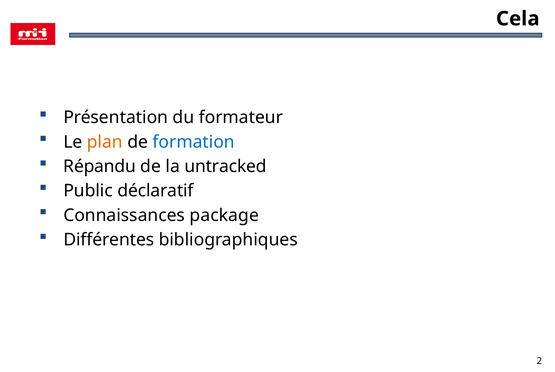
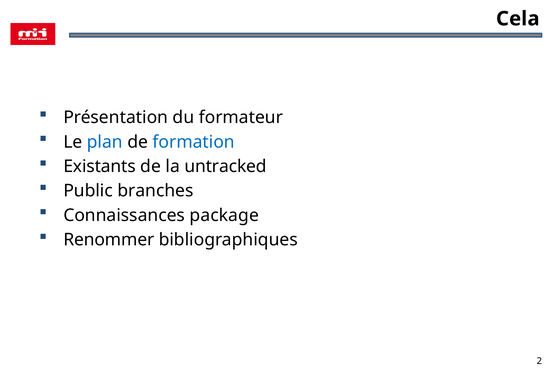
plan colour: orange -> blue (105, 142)
Répandu: Répandu -> Existants (100, 166)
déclaratif: déclaratif -> branches (155, 191)
Différentes: Différentes -> Renommer (109, 240)
